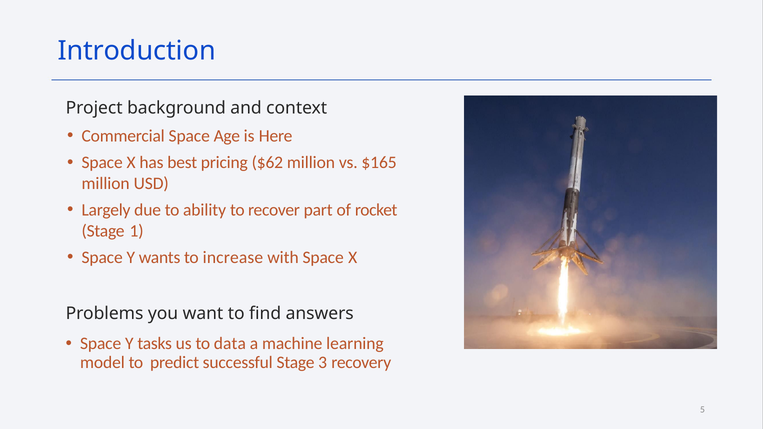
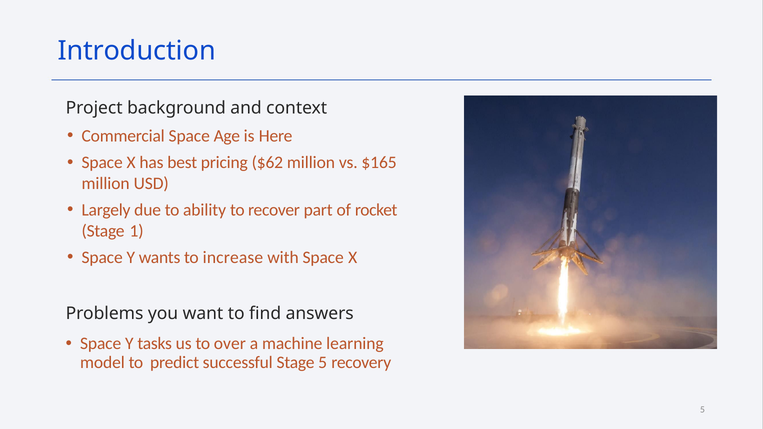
data: data -> over (230, 344)
Stage 3: 3 -> 5 (323, 363)
